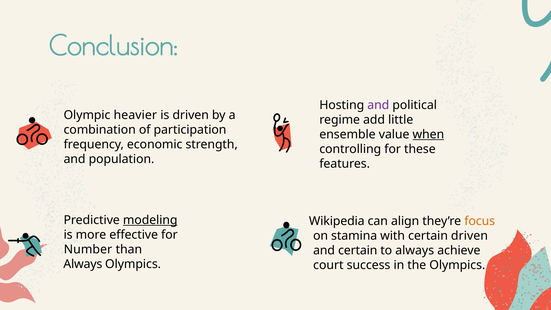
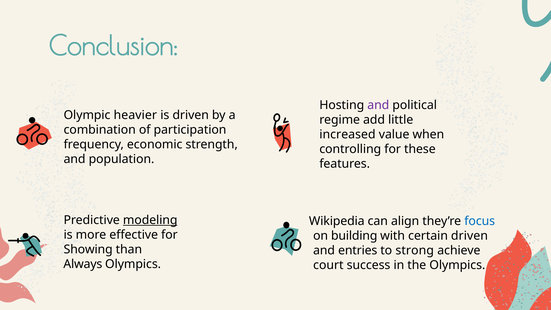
ensemble: ensemble -> increased (347, 134)
when underline: present -> none (428, 134)
focus colour: orange -> blue (480, 221)
stamina: stamina -> building (354, 236)
Number: Number -> Showing (88, 249)
and certain: certain -> entries (358, 250)
to always: always -> strong (415, 250)
